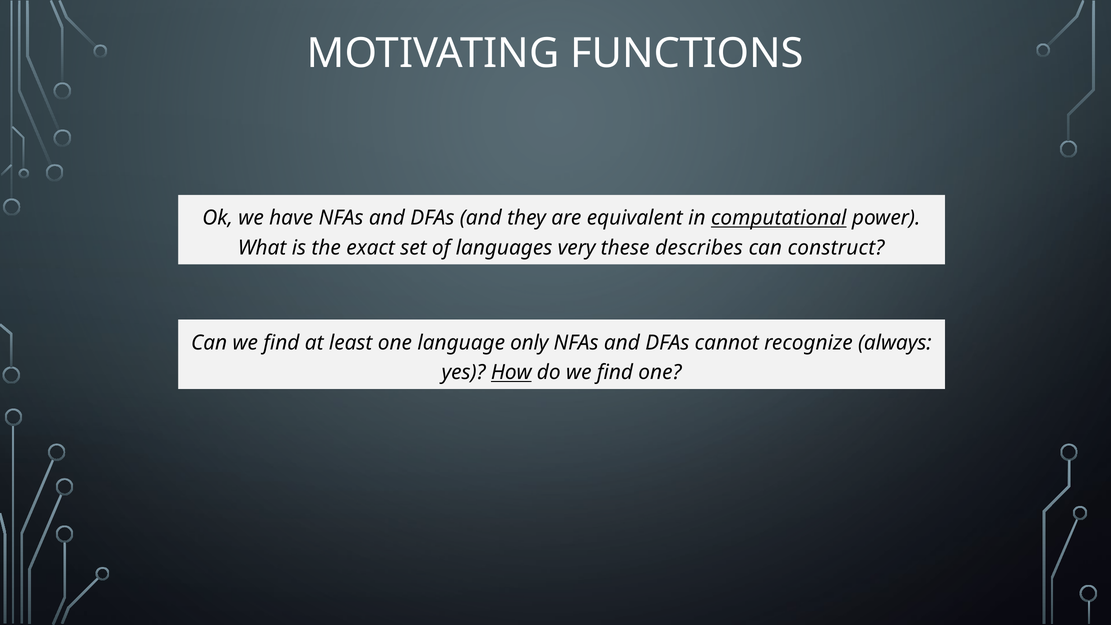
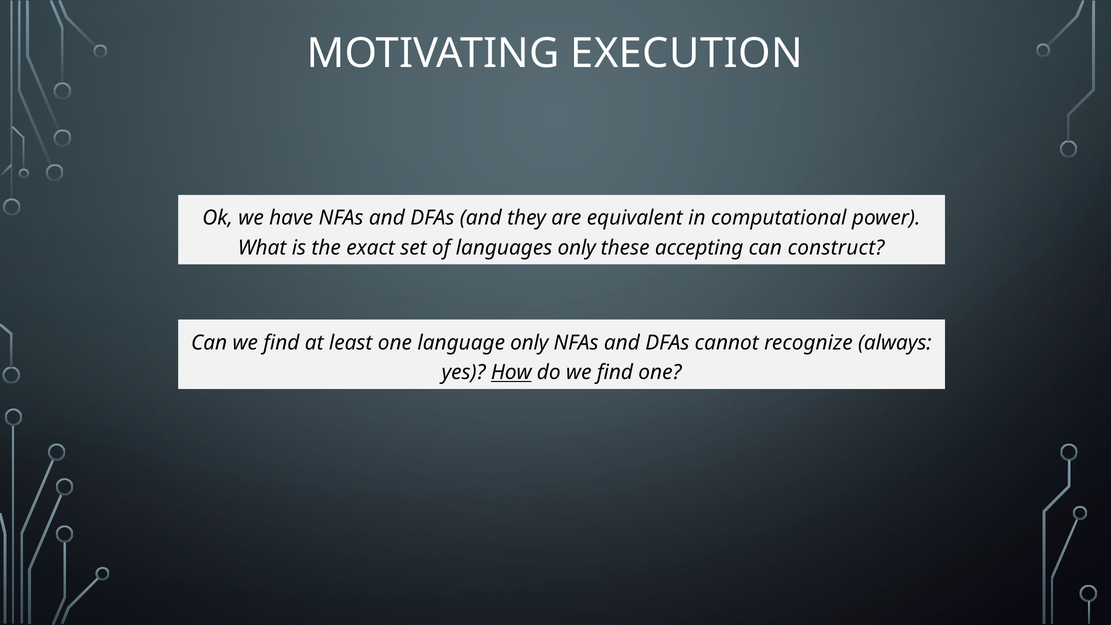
FUNCTIONS: FUNCTIONS -> EXECUTION (687, 53)
computational underline: present -> none (779, 218)
languages very: very -> only (577, 248)
describes: describes -> accepting (699, 248)
